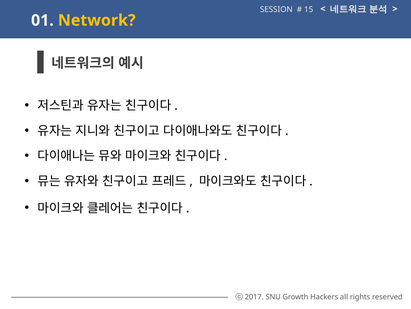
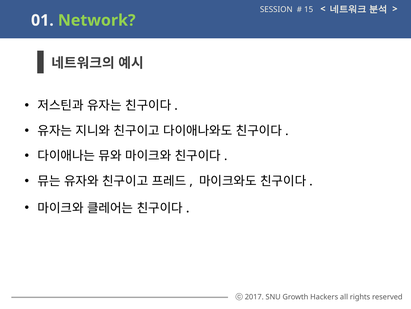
Network colour: yellow -> light green (97, 20)
